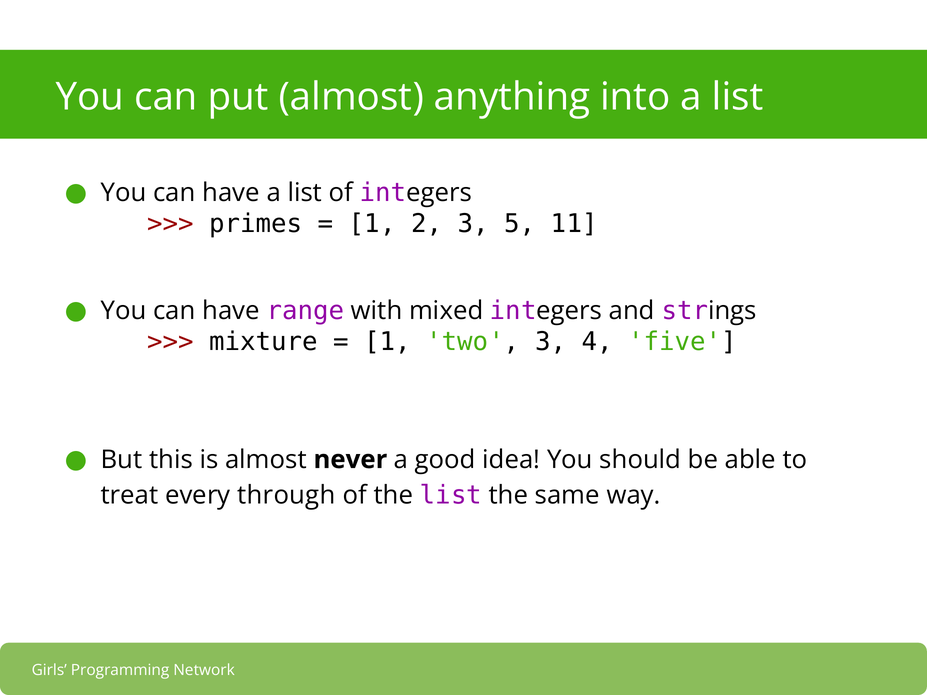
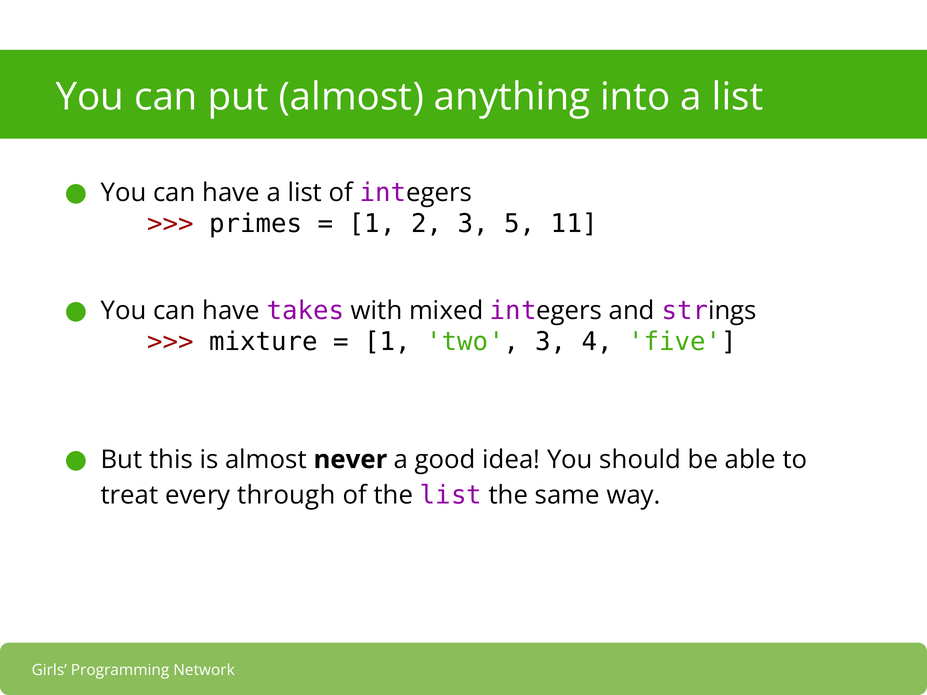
range: range -> takes (306, 311)
